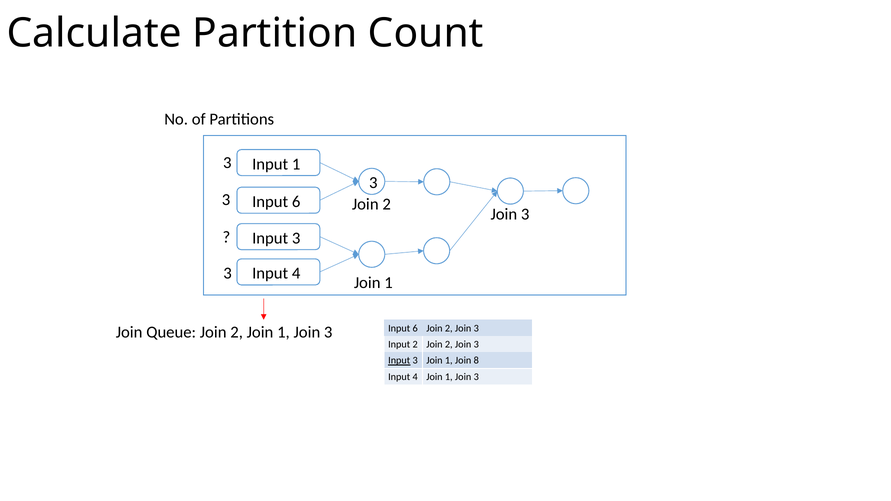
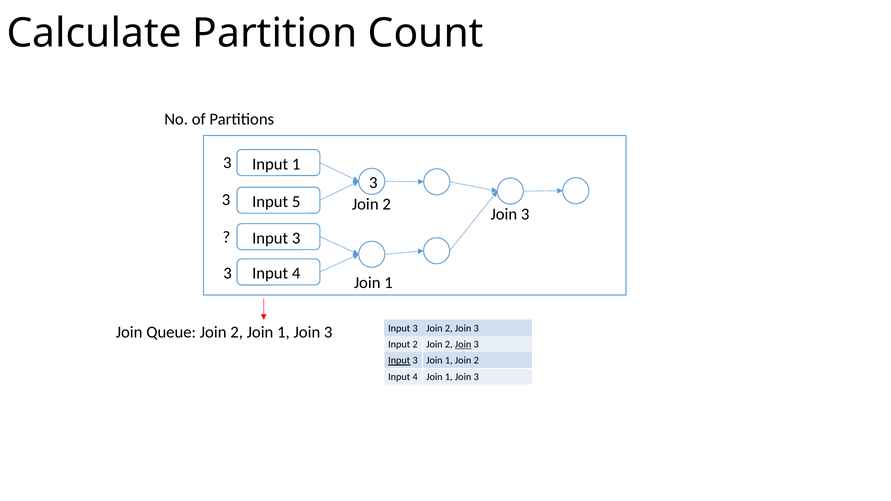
6: 6 -> 5 (296, 202)
6: 6 -> 3 (415, 328)
Join underline: none -> present (463, 345)
8: 8 -> 2 (476, 361)
